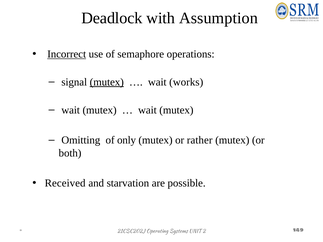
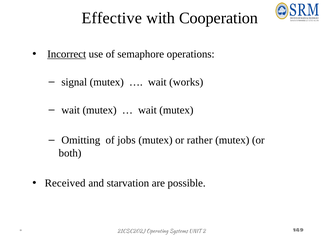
Deadlock: Deadlock -> Effective (112, 18)
Assumption: Assumption -> Cooperation (219, 18)
mutex underline: present -> none (107, 82)
only: only -> jobs (126, 140)
